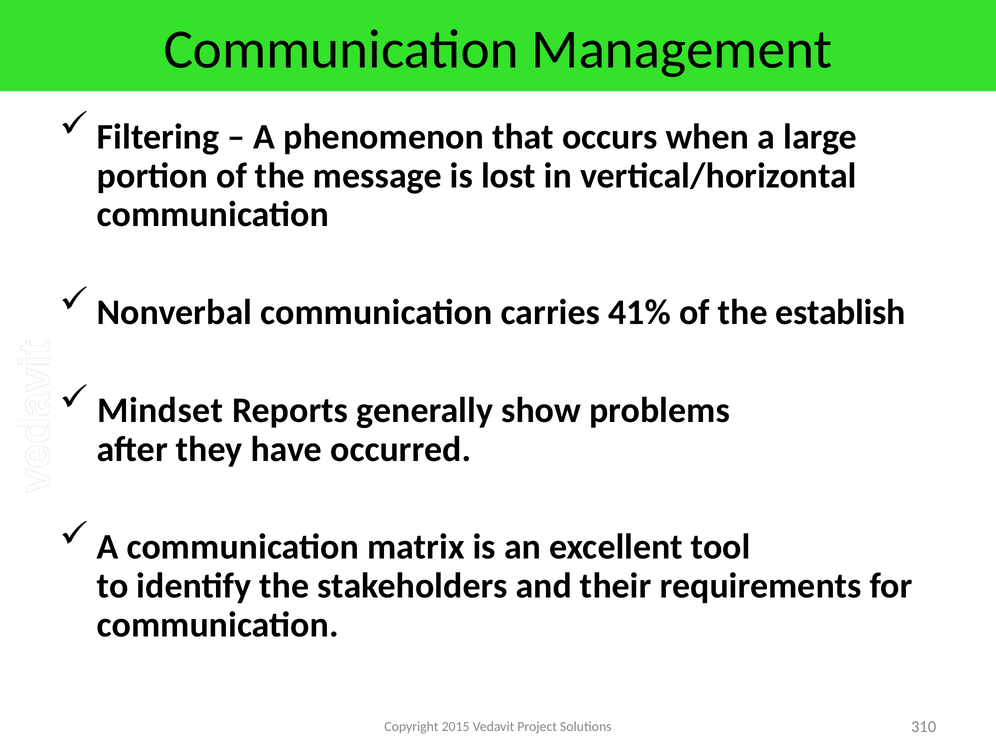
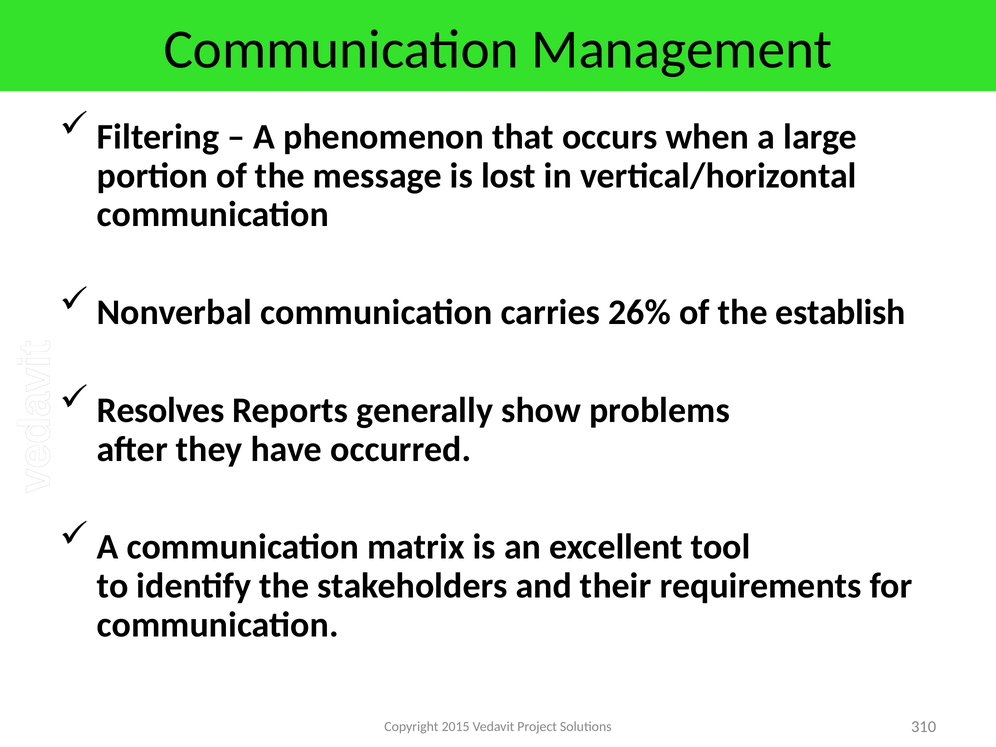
41%: 41% -> 26% (640, 313)
Mindset: Mindset -> Resolves (161, 410)
